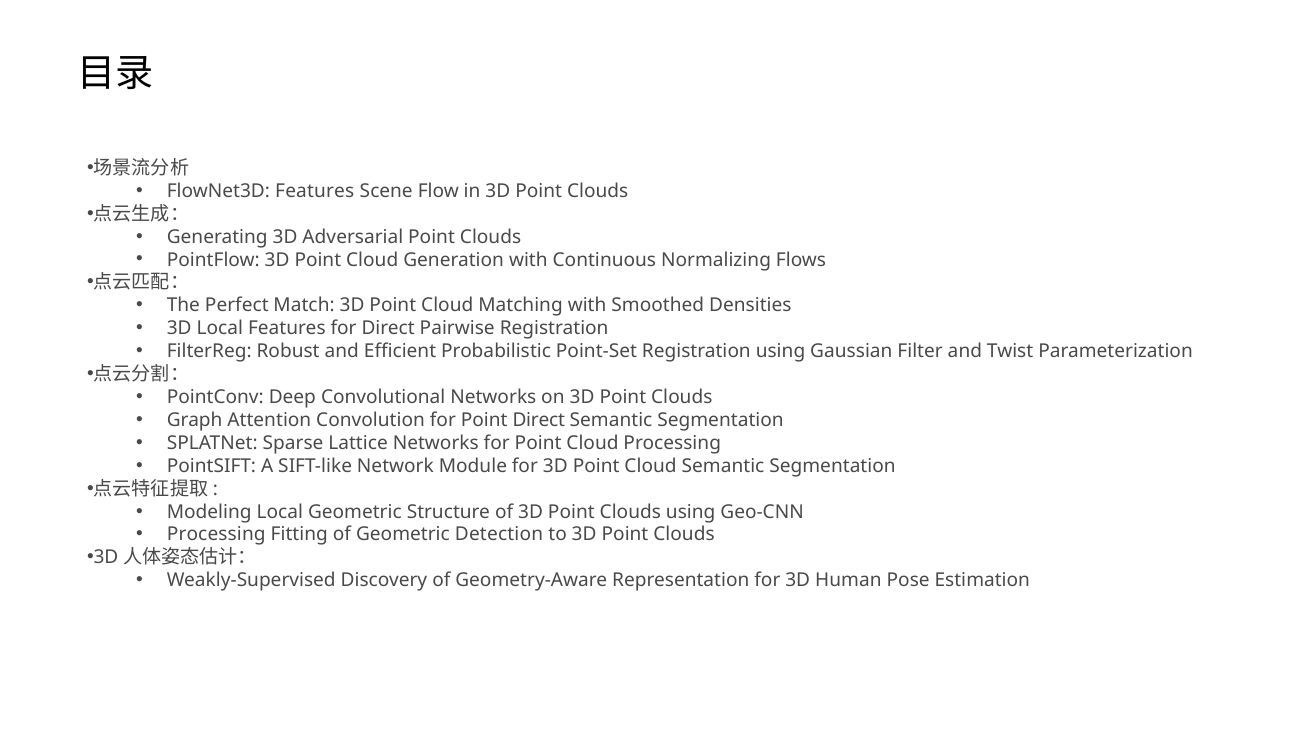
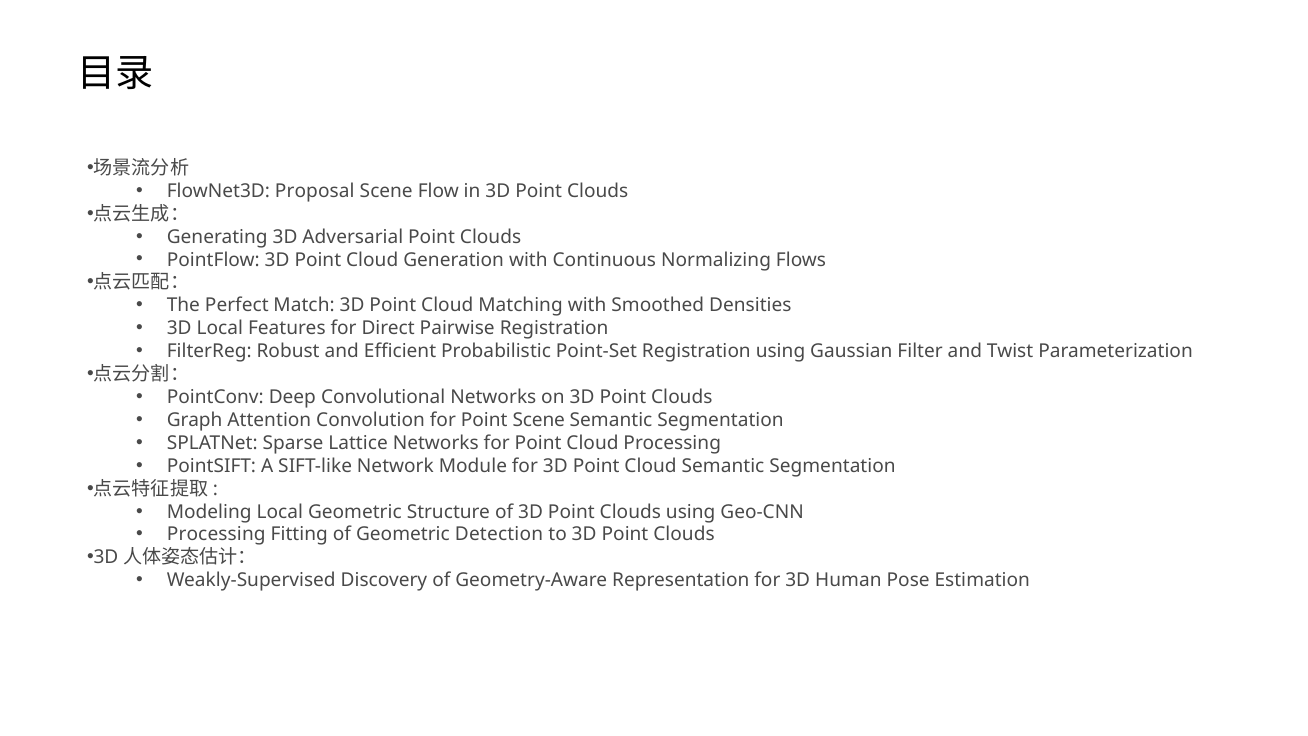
FlowNet3D Features: Features -> Proposal (315, 191)
Point Direct: Direct -> Scene (539, 420)
